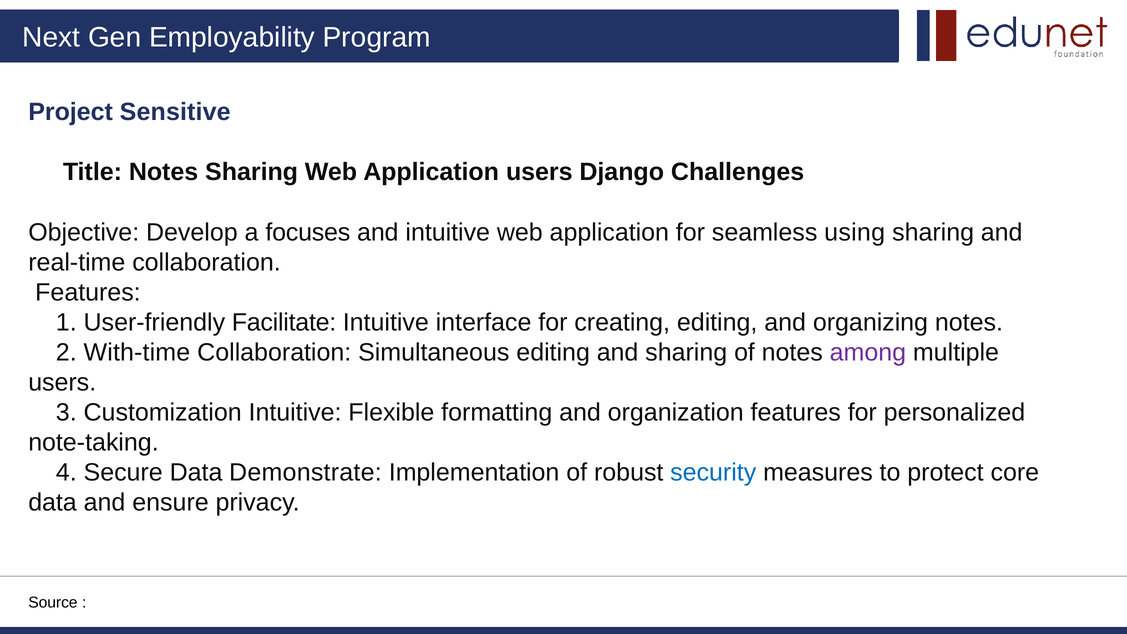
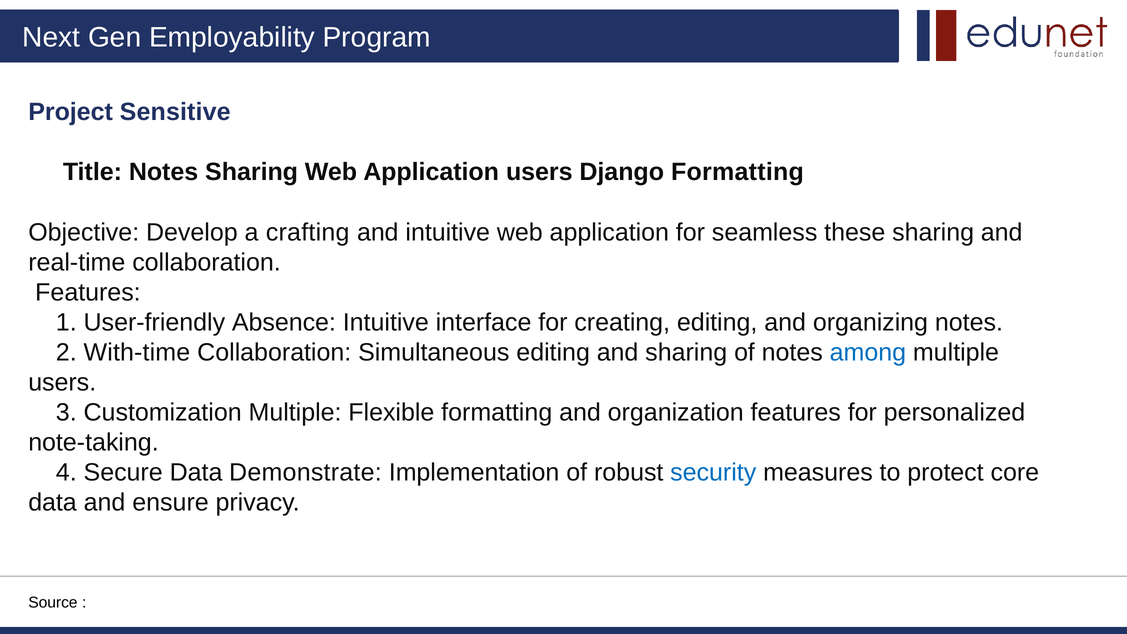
Django Challenges: Challenges -> Formatting (737, 172)
focuses: focuses -> crafting (308, 232)
using: using -> these (855, 232)
Facilitate: Facilitate -> Absence (284, 322)
among colour: purple -> blue (868, 352)
Customization Intuitive: Intuitive -> Multiple (295, 413)
